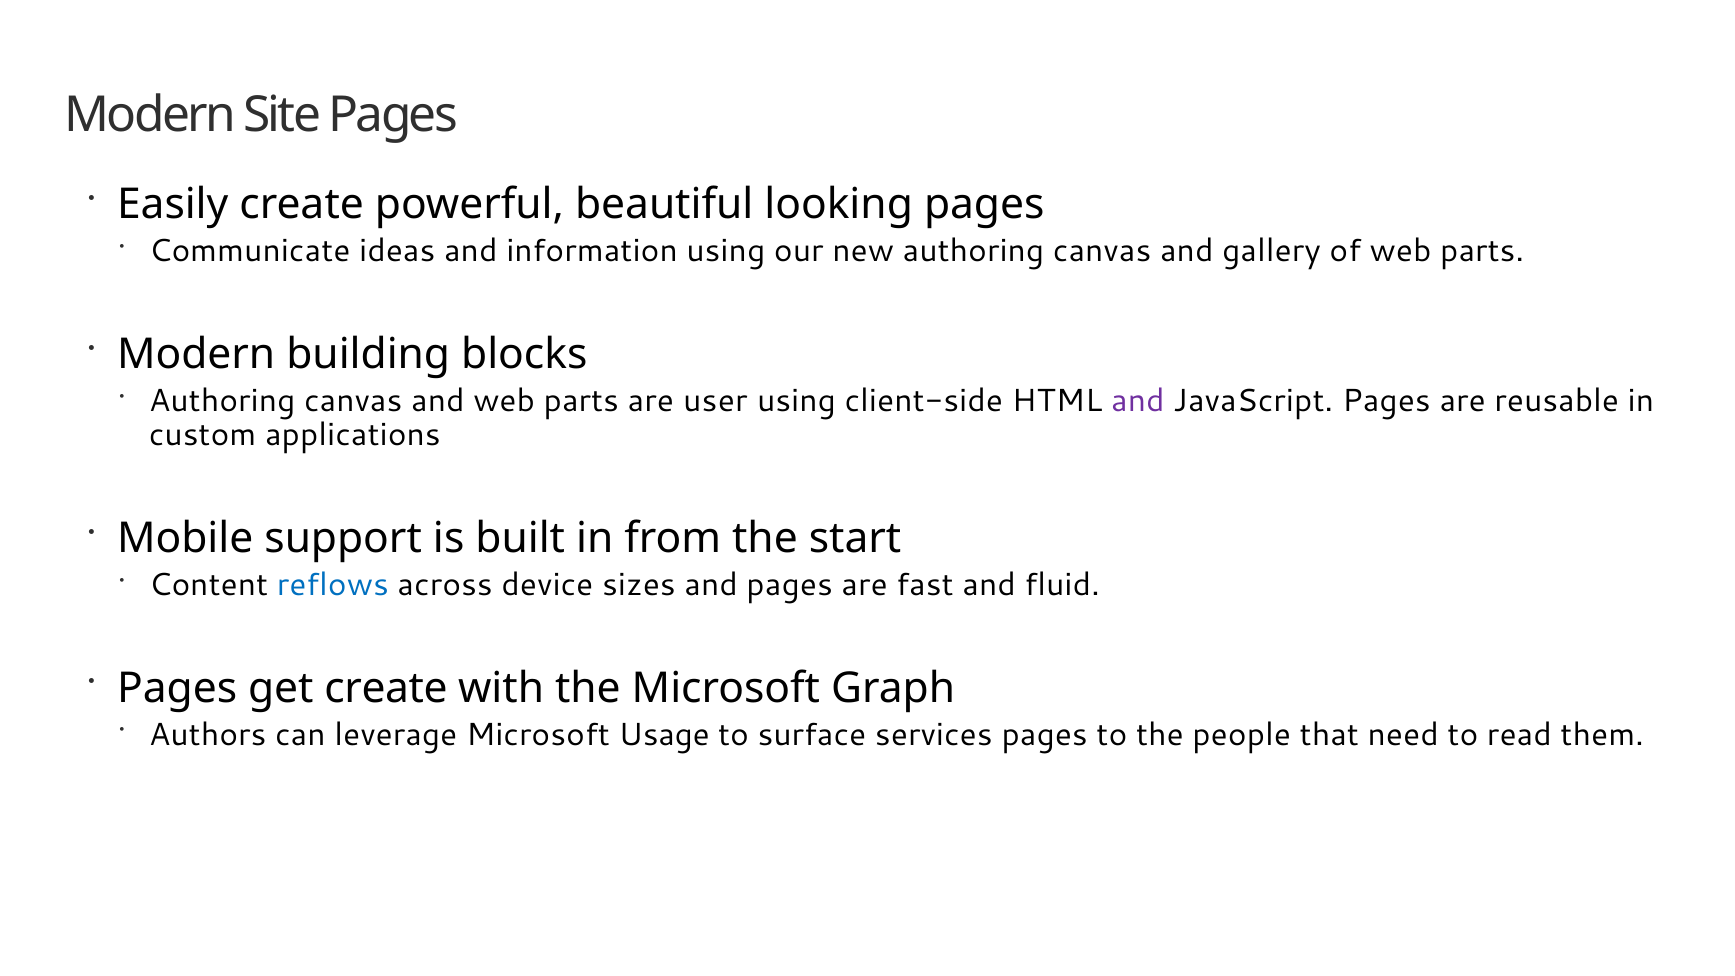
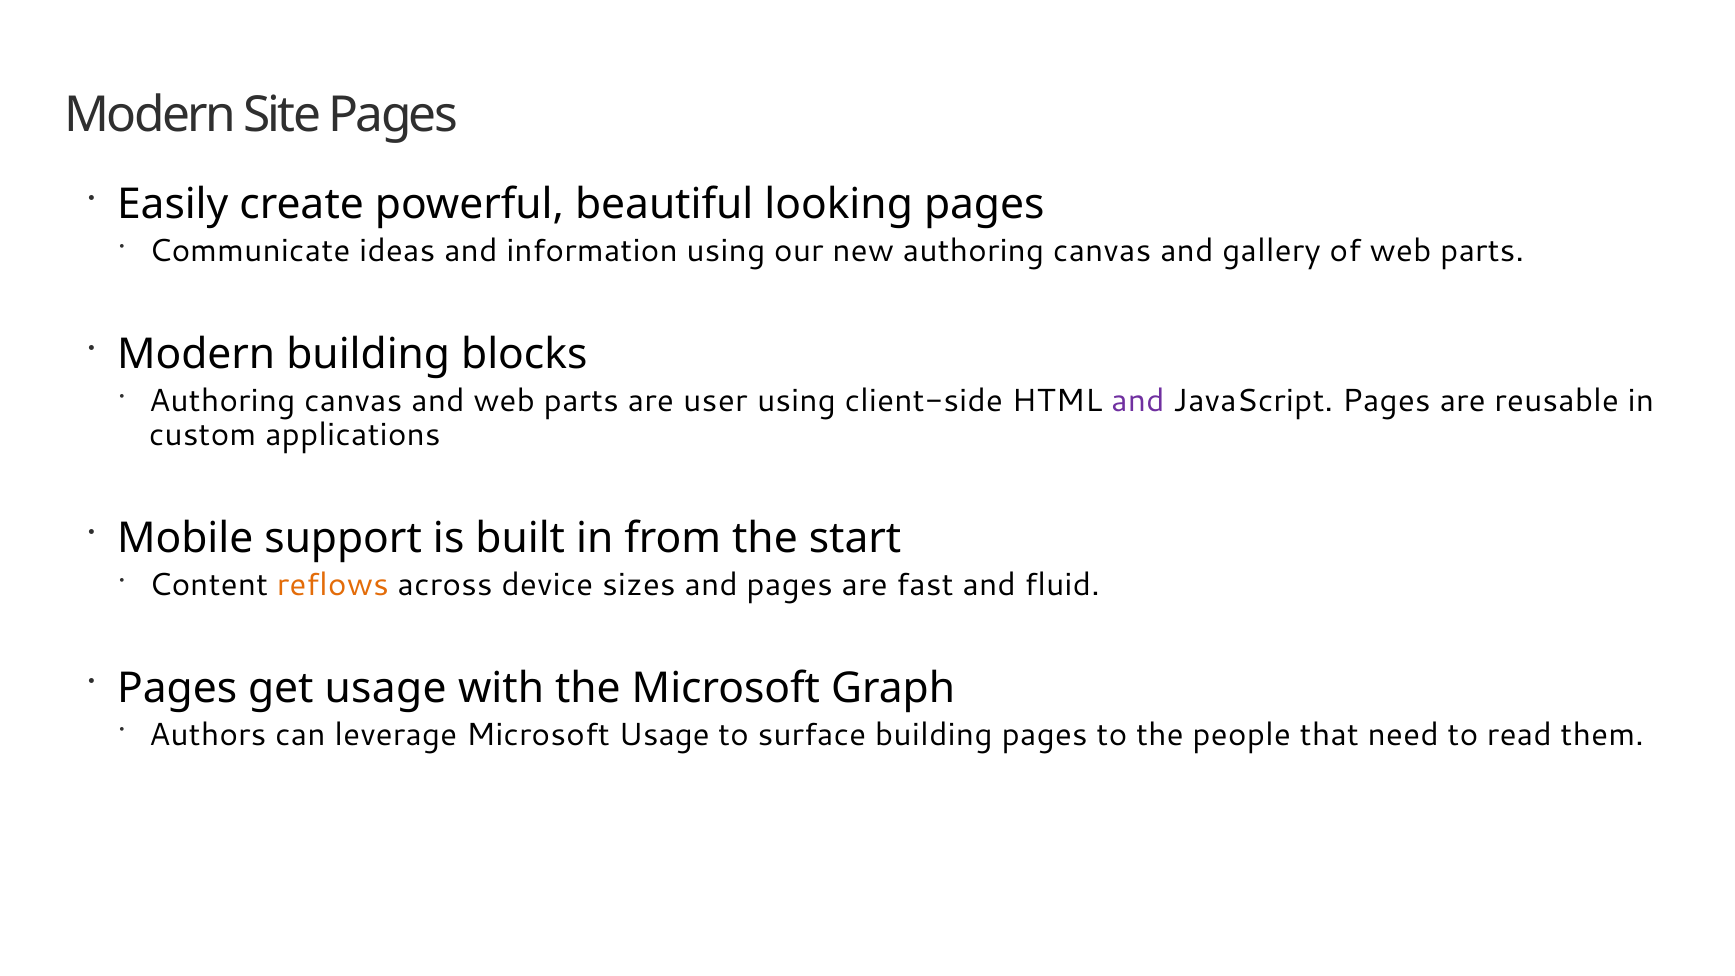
reflows colour: blue -> orange (333, 585)
get create: create -> usage (386, 688)
surface services: services -> building (934, 735)
